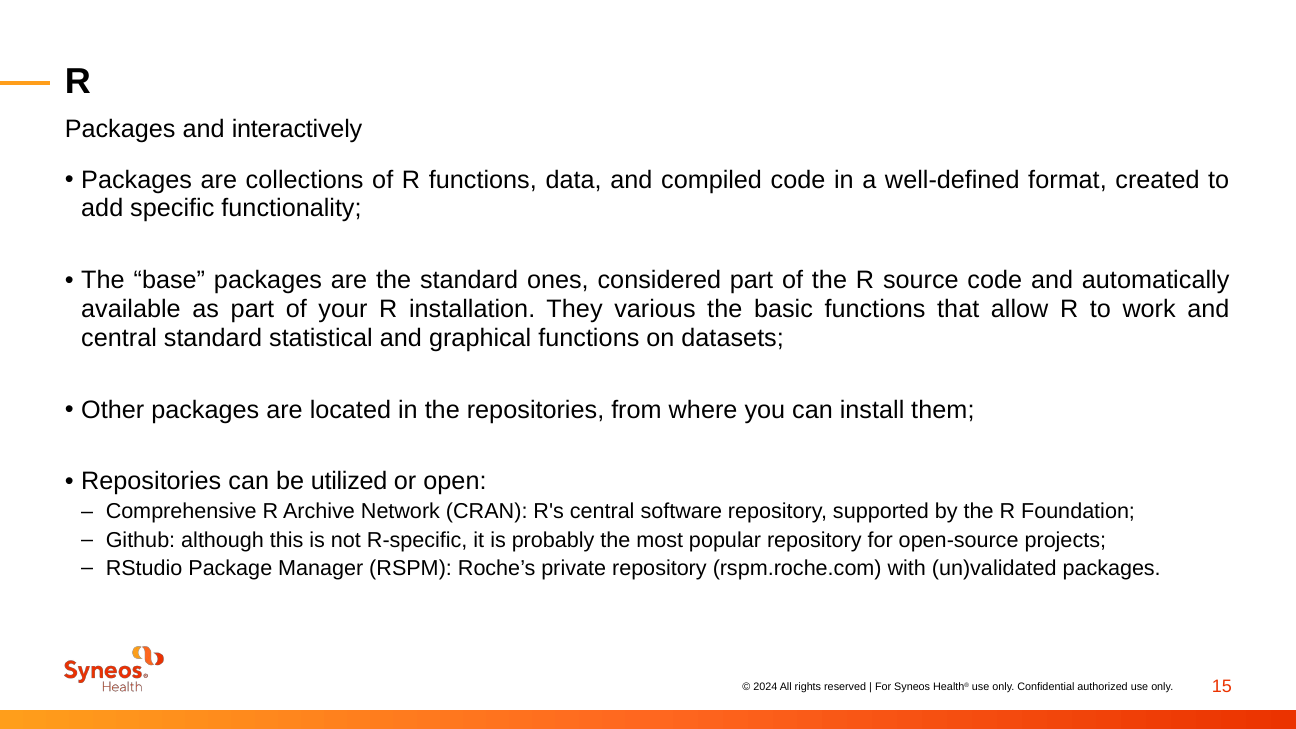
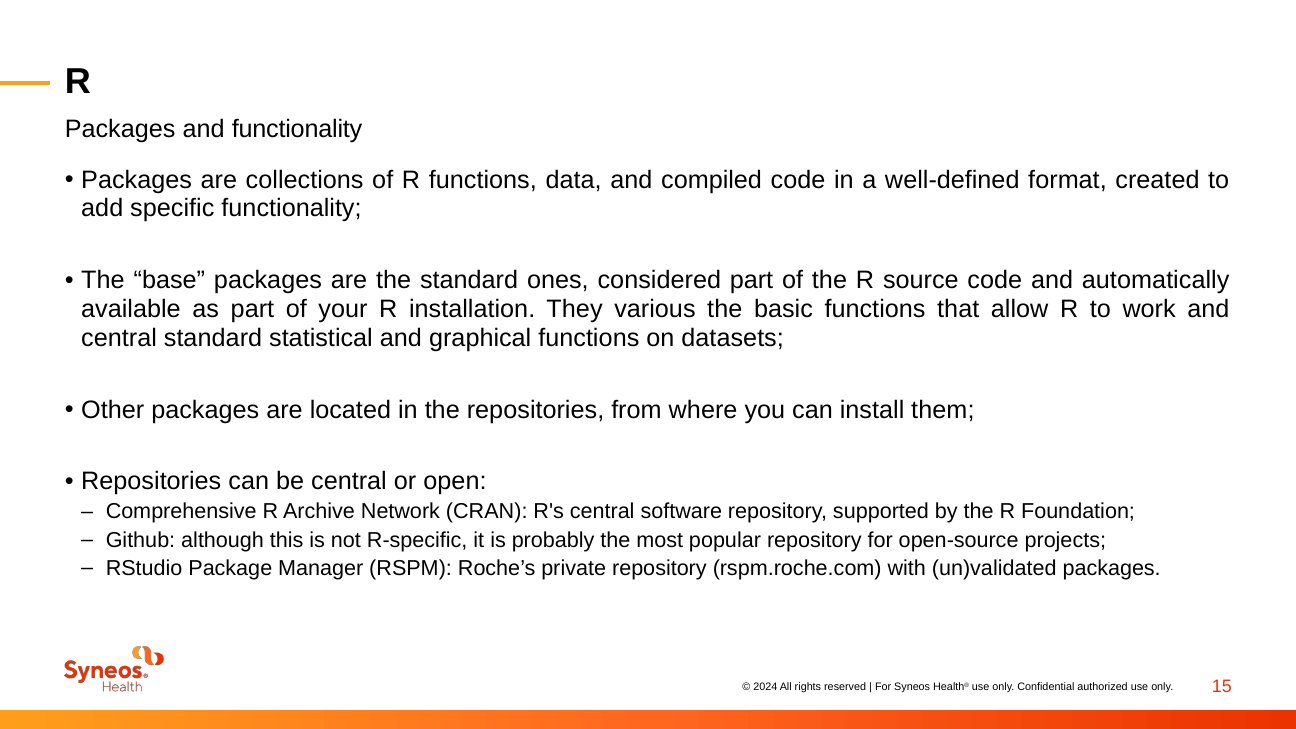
and interactively: interactively -> functionality (297, 129)
be utilized: utilized -> central (349, 482)
